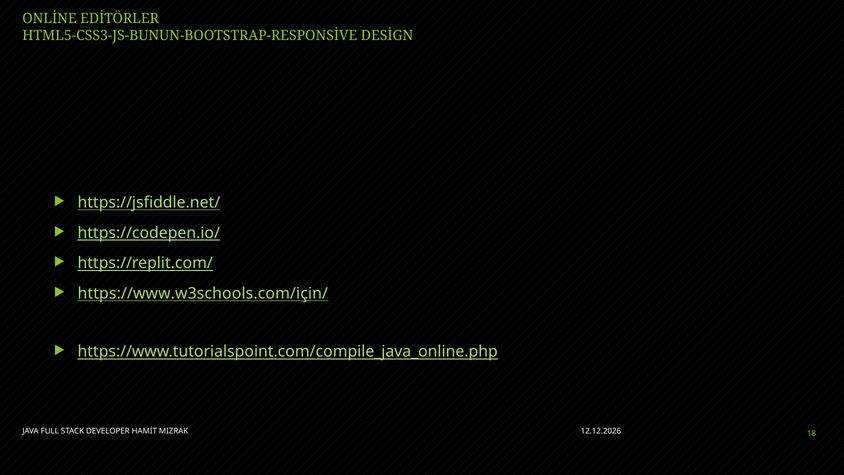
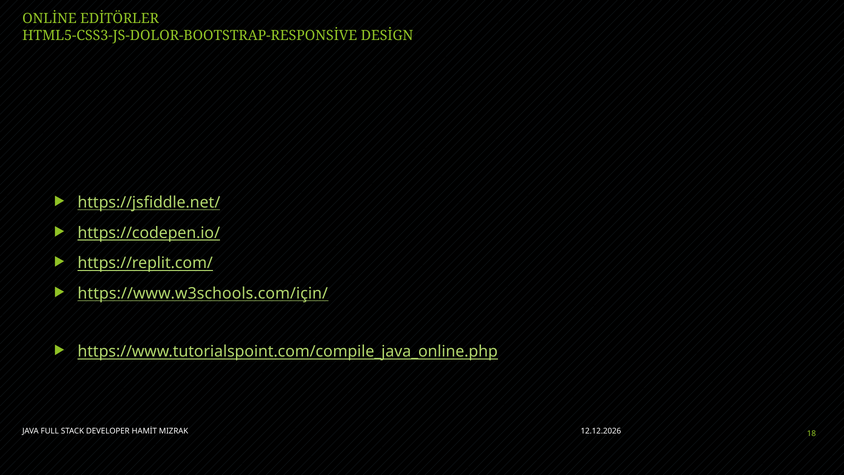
HTML5-CSS3-JS-BUNUN-BOOTSTRAP-RESPONSİVE: HTML5-CSS3-JS-BUNUN-BOOTSTRAP-RESPONSİVE -> HTML5-CSS3-JS-DOLOR-BOOTSTRAP-RESPONSİVE (190, 35)
